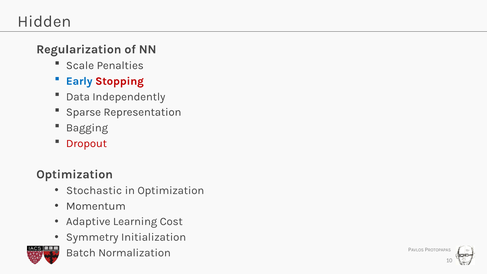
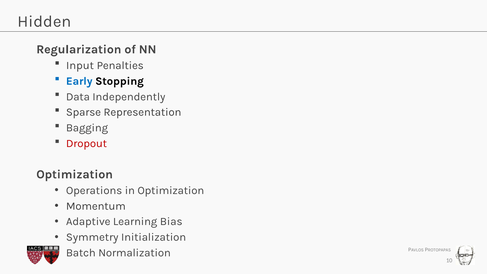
Scale: Scale -> Input (80, 65)
Stopping colour: red -> black (119, 81)
Stochastic: Stochastic -> Operations (94, 190)
Cost: Cost -> Bias (171, 222)
